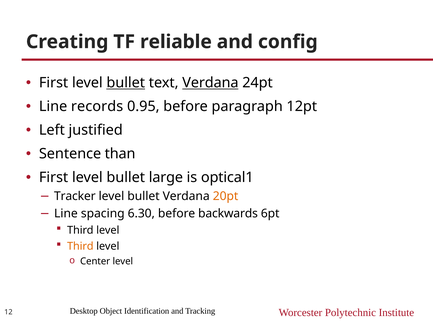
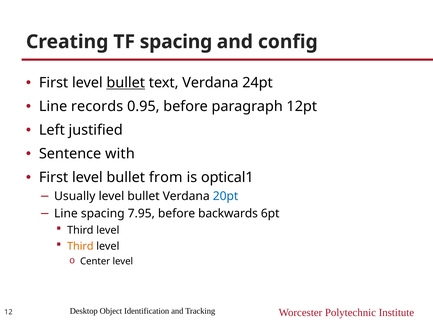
TF reliable: reliable -> spacing (176, 42)
Verdana underline: present -> none (210, 83)
than: than -> with (120, 154)
large: large -> from (166, 177)
Tracker: Tracker -> Usually (75, 196)
20pt colour: orange -> blue (226, 196)
6.30: 6.30 -> 7.95 (141, 213)
